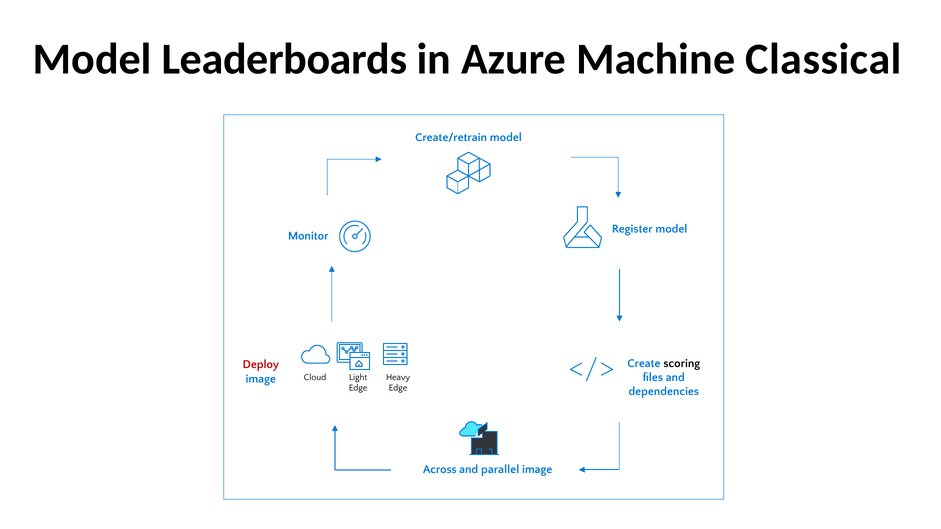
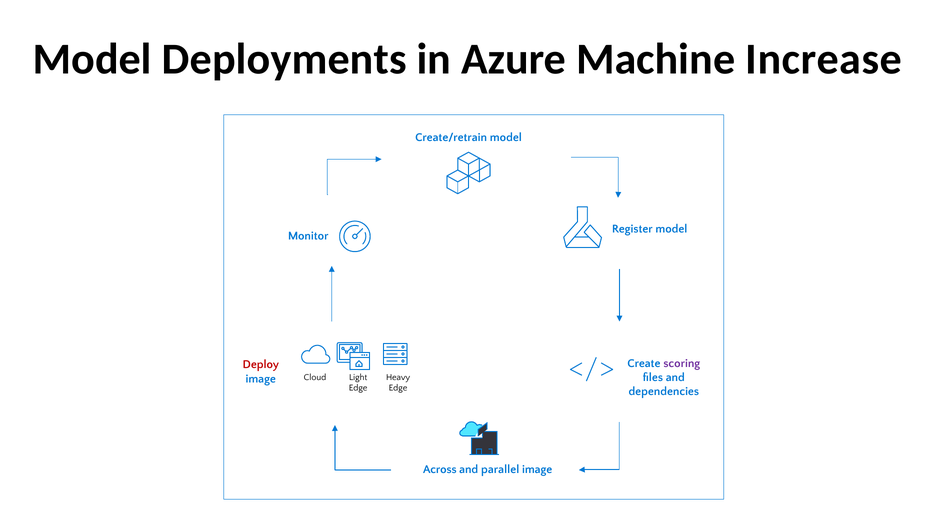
Leaderboards: Leaderboards -> Deployments (284, 59)
Classical: Classical -> Increase (824, 59)
scoring colour: black -> purple (682, 364)
